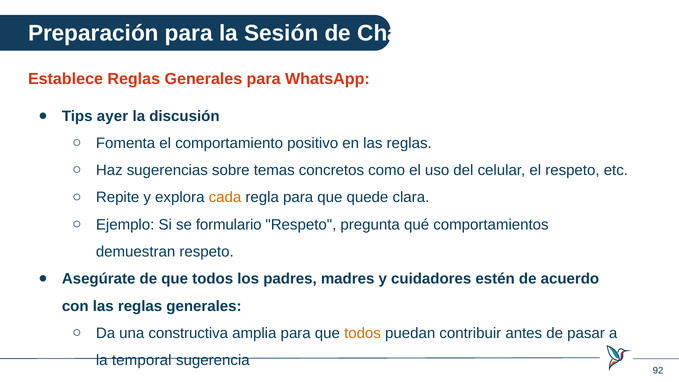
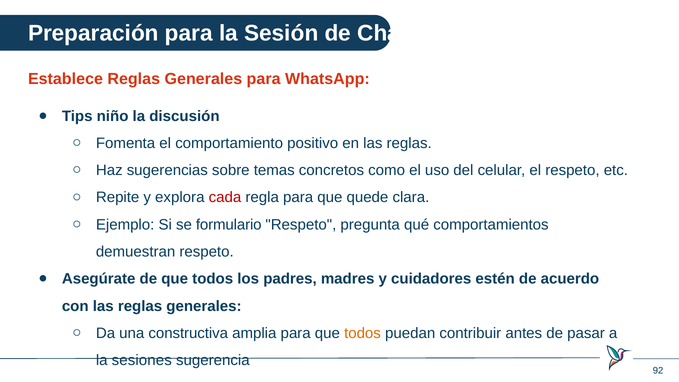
ayer: ayer -> niño (113, 116)
cada colour: orange -> red (225, 197)
temporal: temporal -> sesiones (142, 360)
